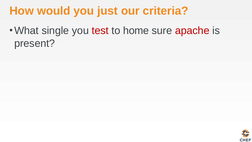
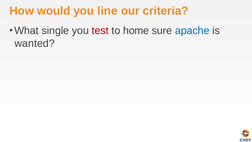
just: just -> line (107, 11)
apache colour: red -> blue (192, 31)
present: present -> wanted (35, 43)
